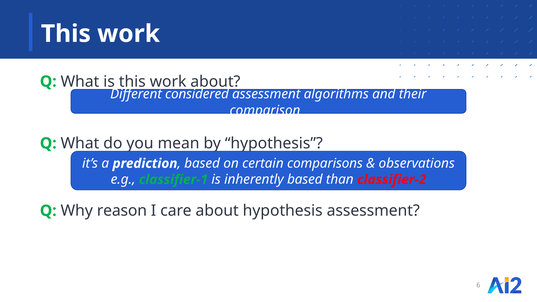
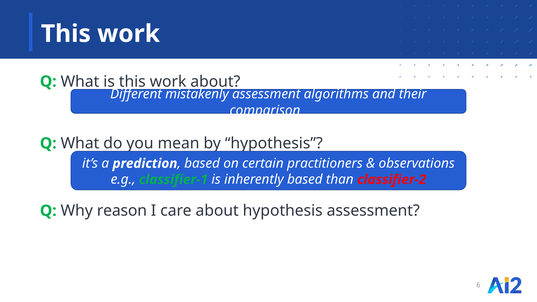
considered: considered -> mistakenly (197, 94)
comparisons: comparisons -> practitioners (325, 163)
